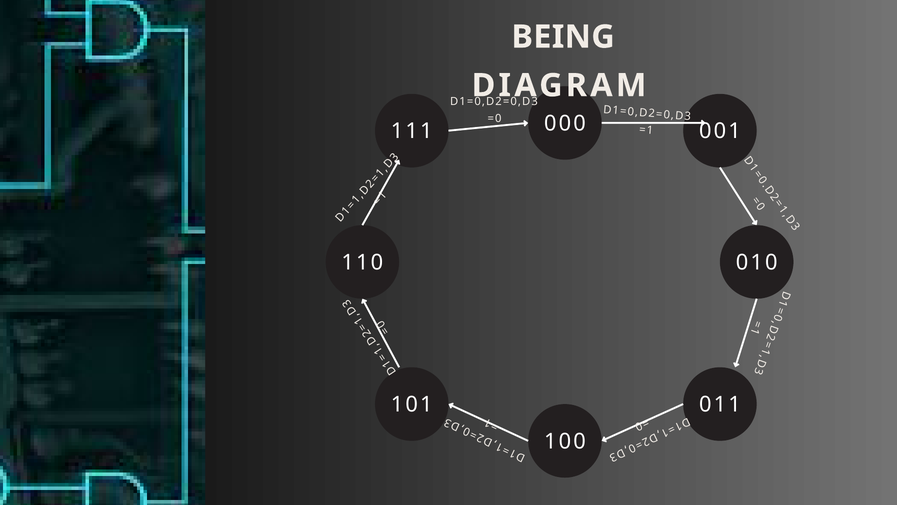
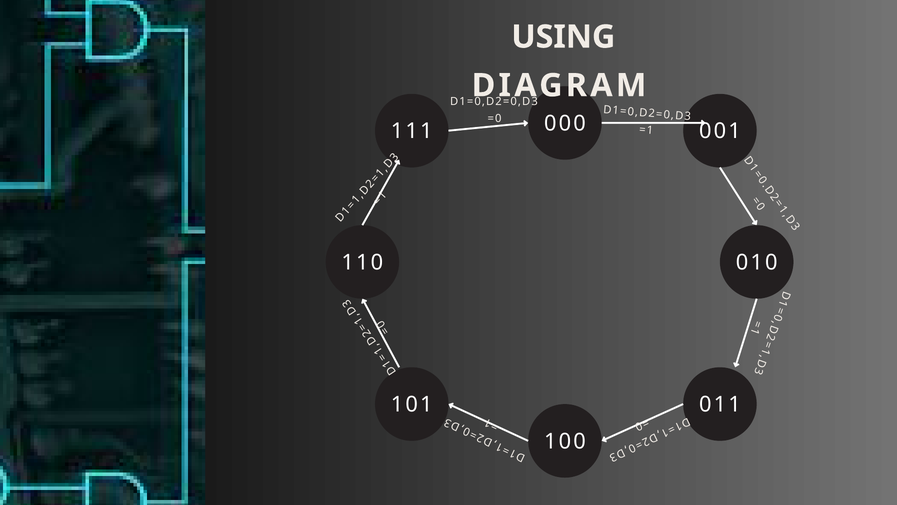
BEING: BEING -> USING (563, 37)
